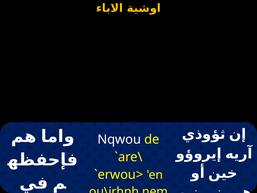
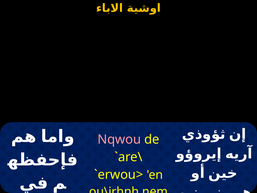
Nqwou colour: white -> pink (119, 139)
